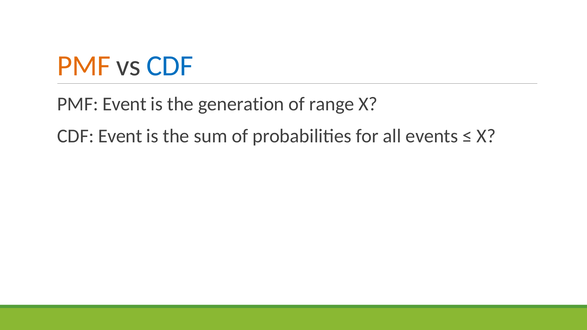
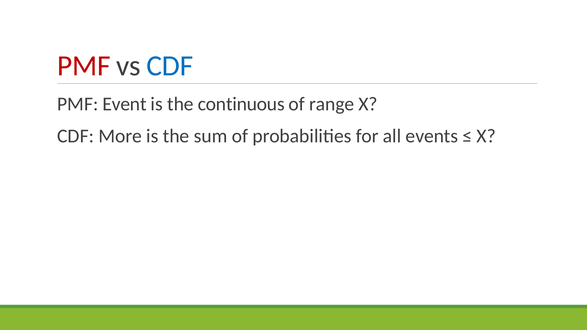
PMF colour: orange -> red (84, 66)
generation: generation -> continuous (241, 104)
CDF Event: Event -> More (120, 136)
